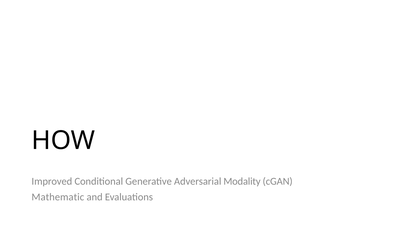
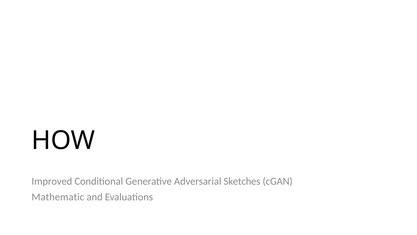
Modality: Modality -> Sketches (242, 181)
